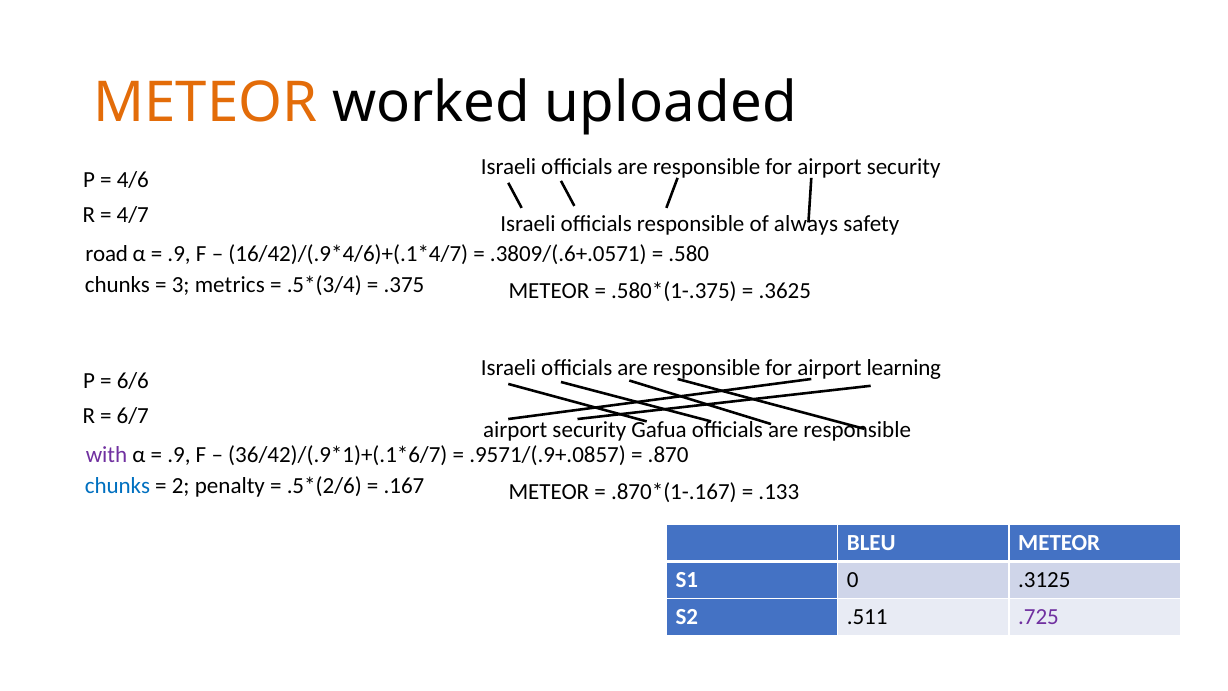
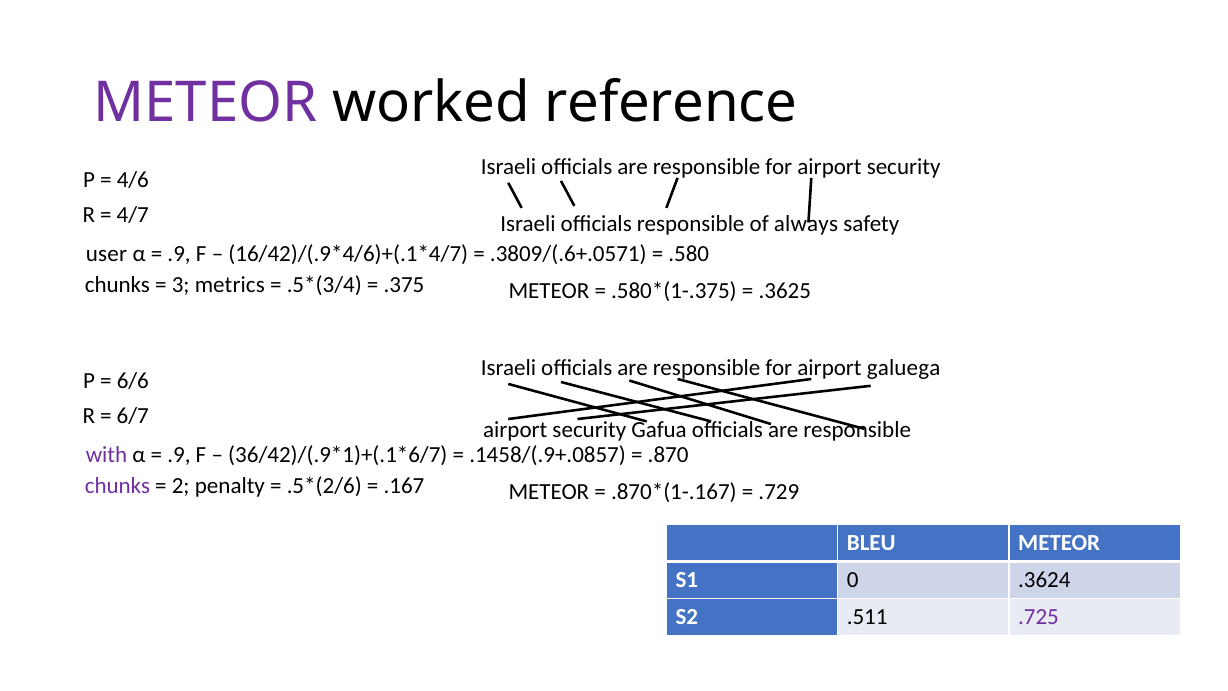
METEOR colour: orange -> purple (206, 103)
uploaded: uploaded -> reference (671, 103)
road: road -> user (107, 254)
learning: learning -> galuega (904, 367)
.9571/(.9+.0857: .9571/(.9+.0857 -> .1458/(.9+.0857 (548, 455)
chunks colour: blue -> purple (117, 486)
.133: .133 -> .729 (779, 492)
.3125: .3125 -> .3624 (1044, 580)
